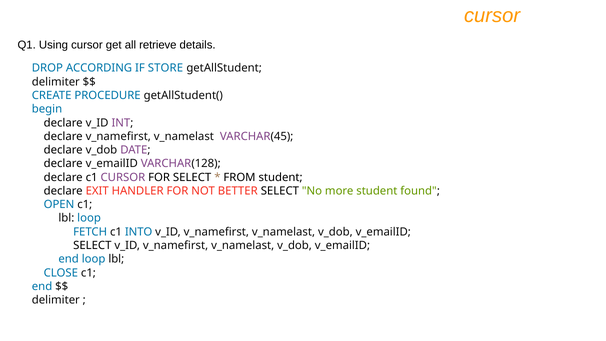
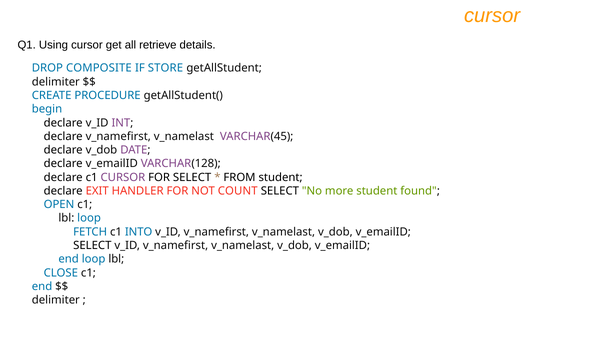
ACCORDING: ACCORDING -> COMPOSITE (99, 68)
BETTER: BETTER -> COUNT (238, 191)
